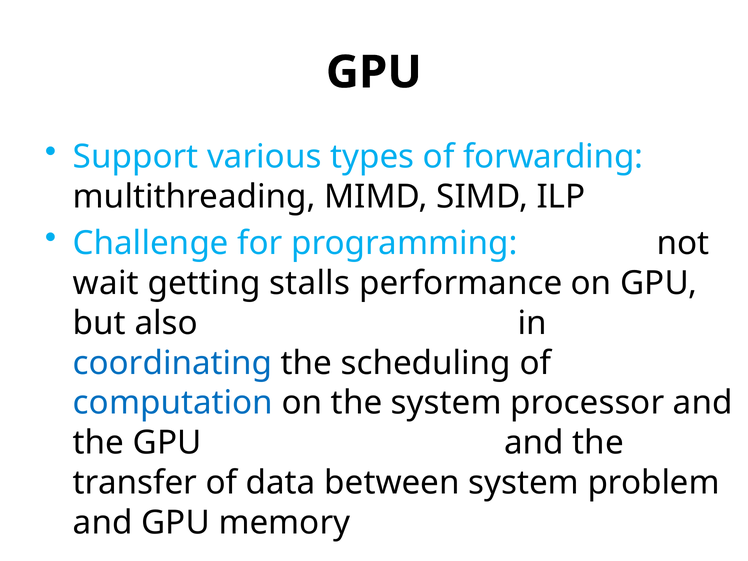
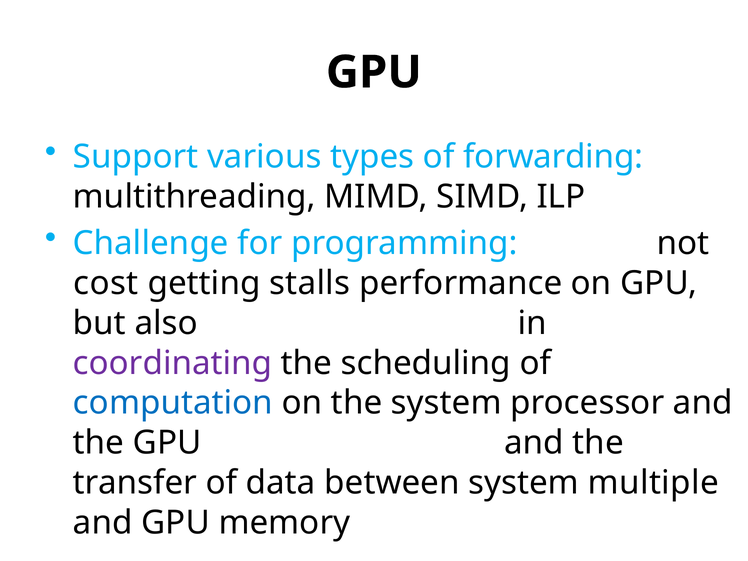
wait: wait -> cost (106, 283)
coordinating colour: blue -> purple (173, 363)
problem: problem -> multiple (653, 483)
